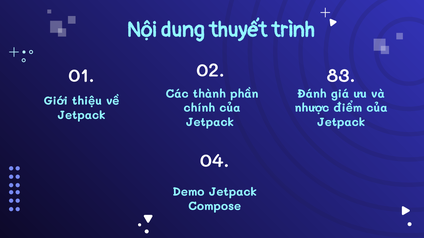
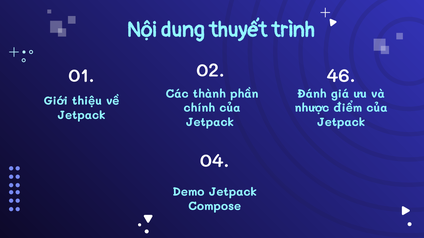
83: 83 -> 46 (341, 76)
